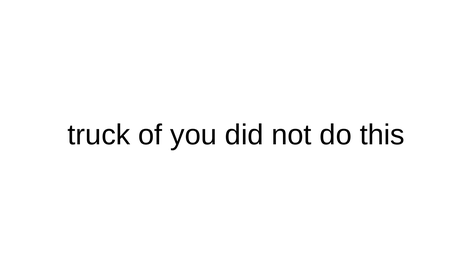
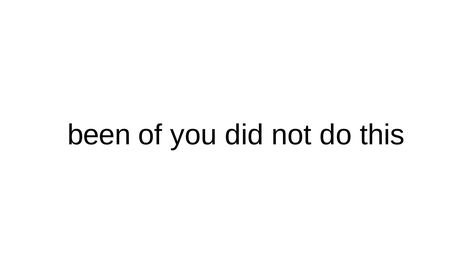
truck: truck -> been (99, 135)
